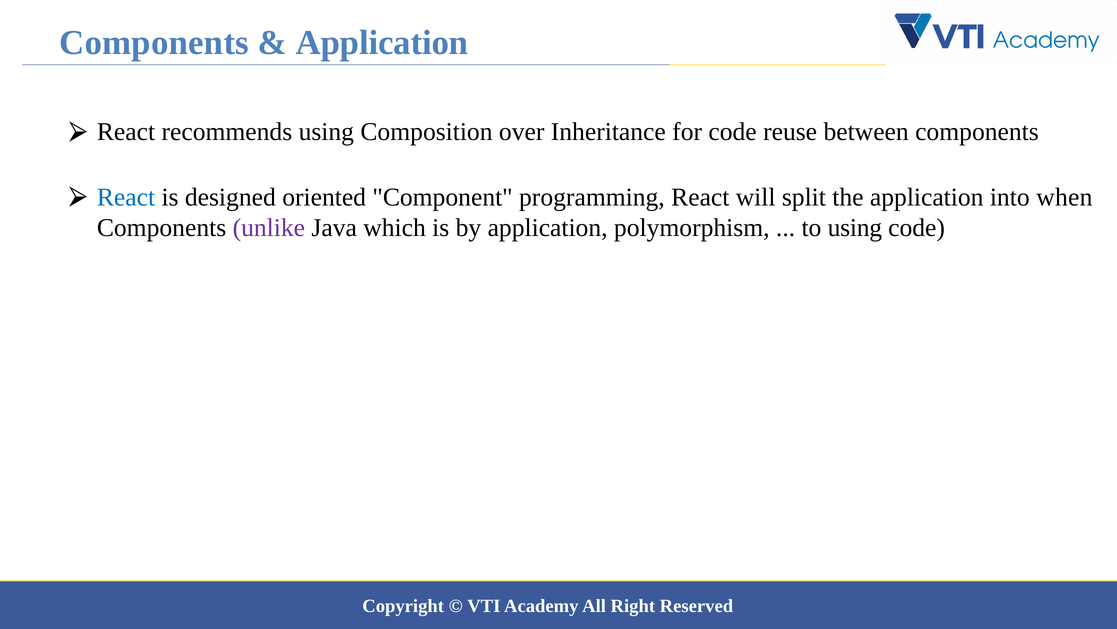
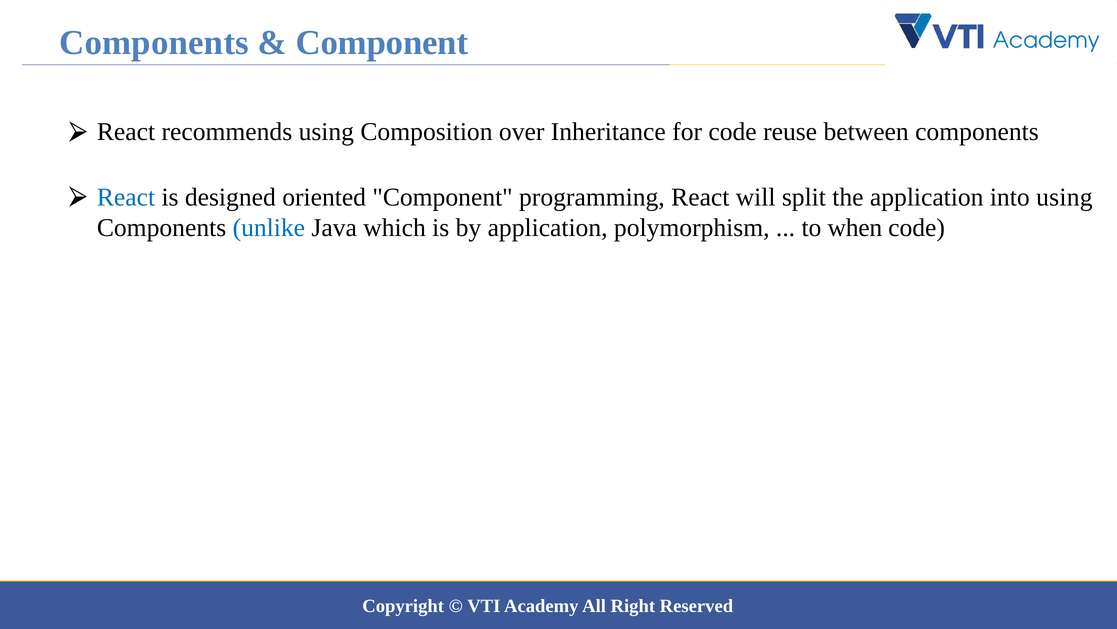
Application: Application -> Component (382, 43)
into when: when -> using (1064, 197)
unlike colour: purple -> blue (269, 228)
to using: using -> when (855, 228)
